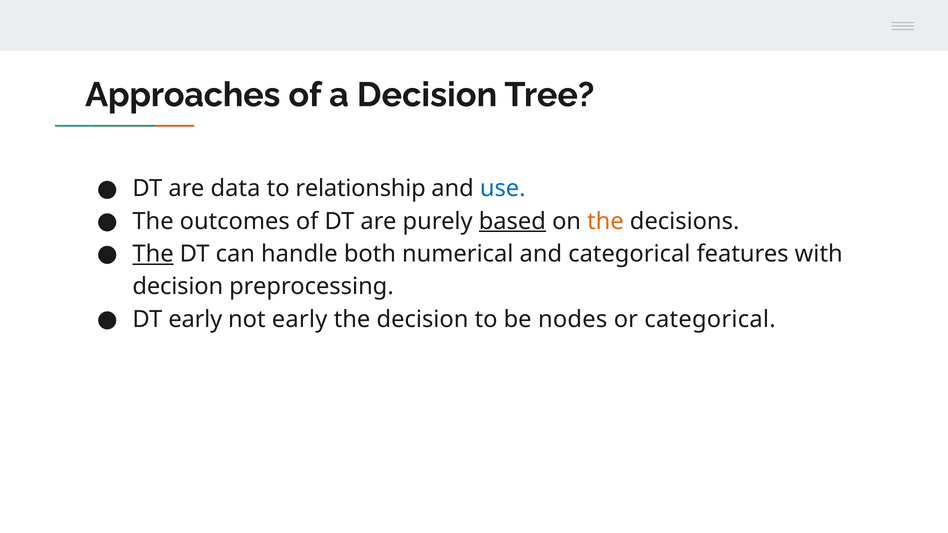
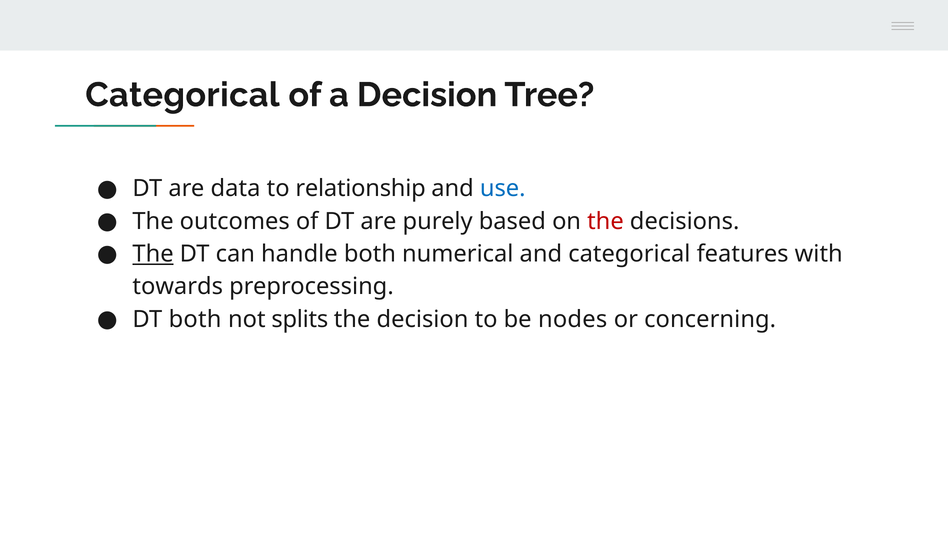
Approaches: Approaches -> Categorical (182, 95)
based underline: present -> none (512, 221)
the colour: orange -> red (605, 221)
decision: decision -> towards (178, 287)
DT early: early -> both (195, 319)
not early: early -> splits (300, 319)
or categorical: categorical -> concerning (710, 319)
